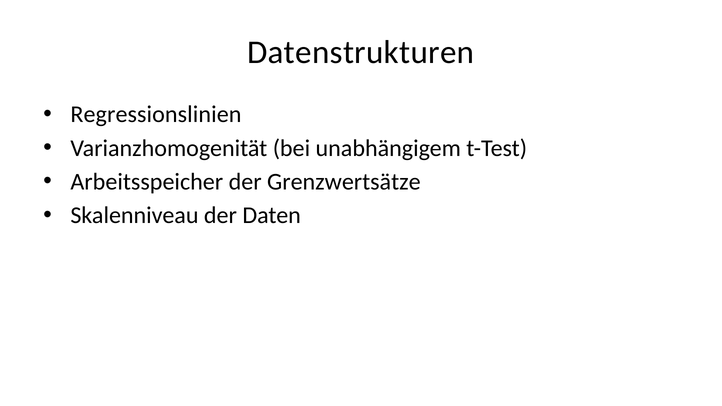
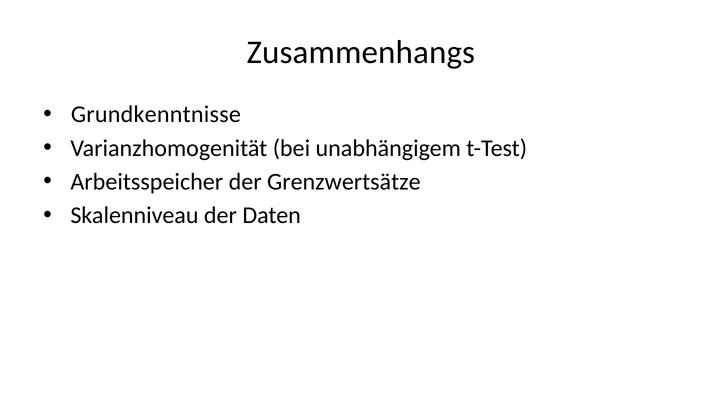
Datenstrukturen: Datenstrukturen -> Zusammenhangs (361, 52)
Regressionslinien: Regressionslinien -> Grundkenntnisse (156, 115)
